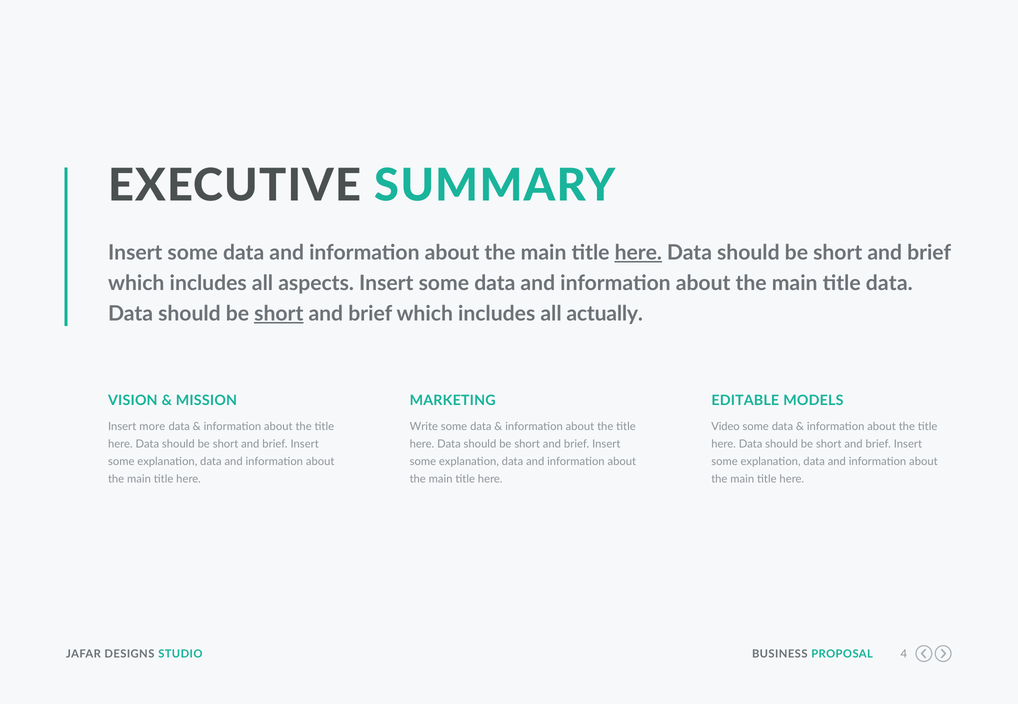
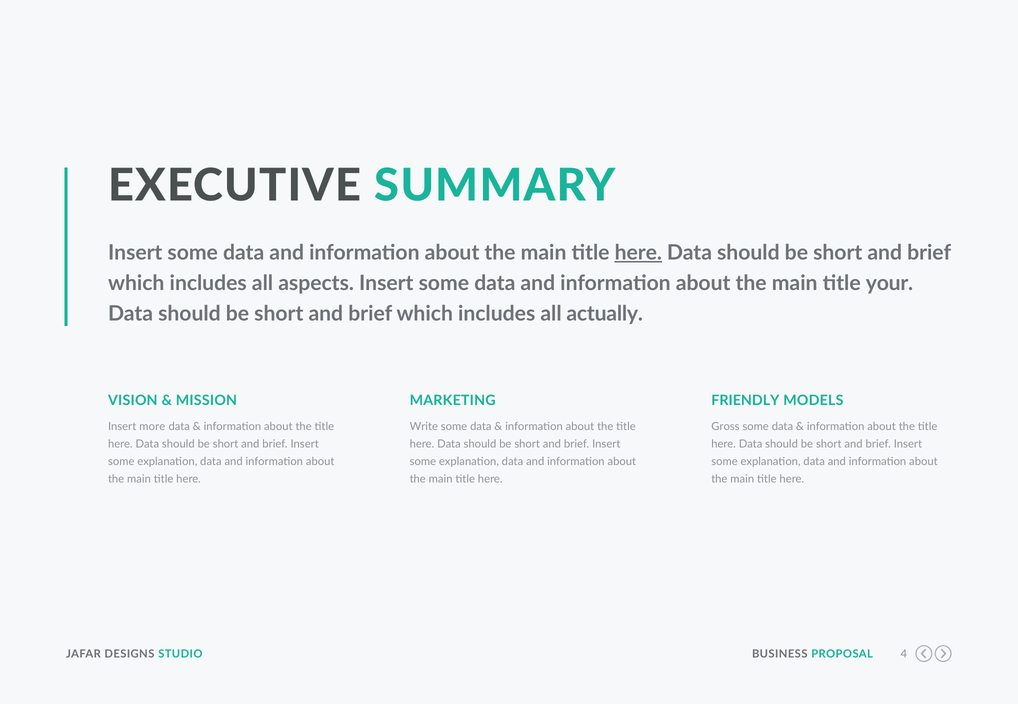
title data: data -> your (889, 283)
short underline: present -> none (279, 314)
EDITABLE: EDITABLE -> FRIENDLY (745, 401)
Video: Video -> Gross (725, 427)
